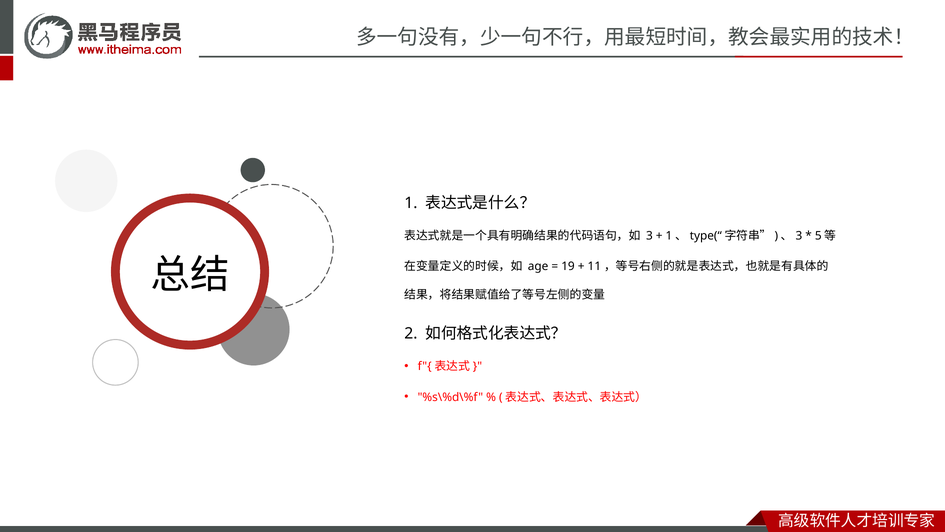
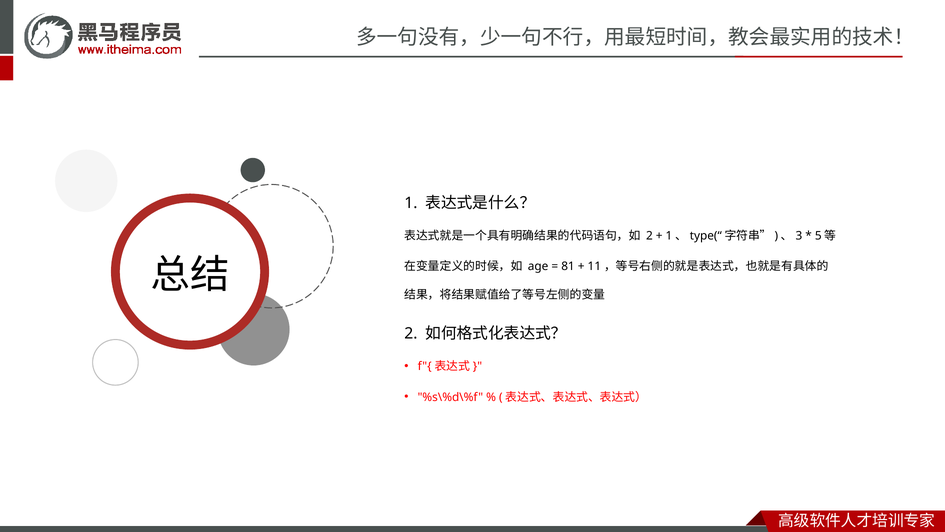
3: 3 -> 2 (649, 235)
19: 19 -> 81 (568, 266)
